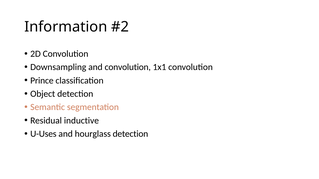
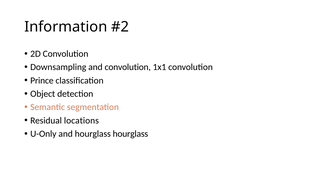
inductive: inductive -> locations (81, 121)
U-Uses: U-Uses -> U-Only (43, 134)
hourglass detection: detection -> hourglass (130, 134)
